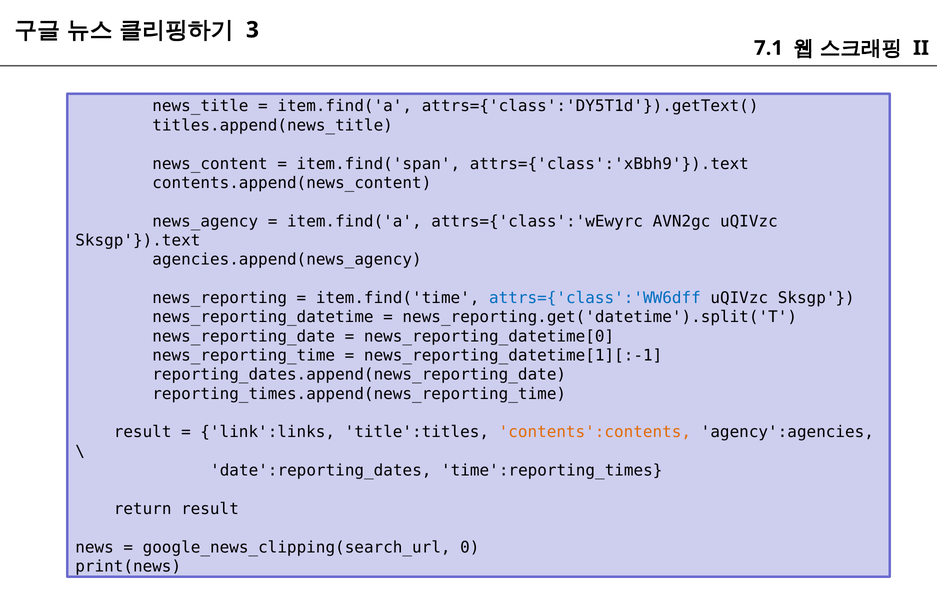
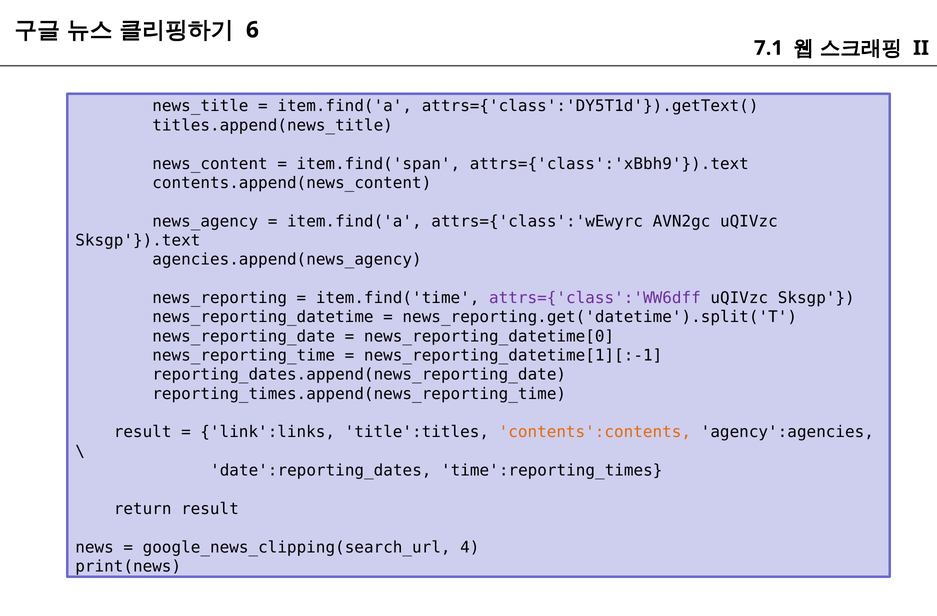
3: 3 -> 6 (252, 30)
attrs={'class':'WW6dff colour: blue -> purple (595, 298)
0: 0 -> 4 (470, 547)
